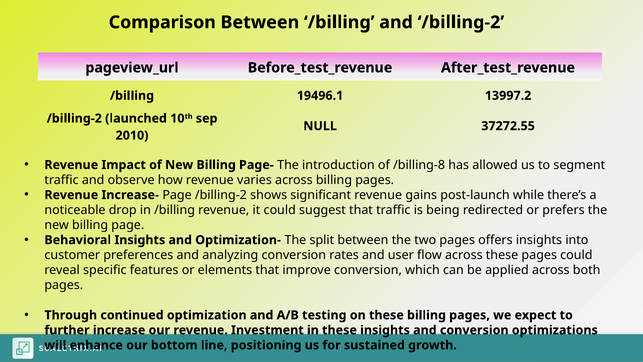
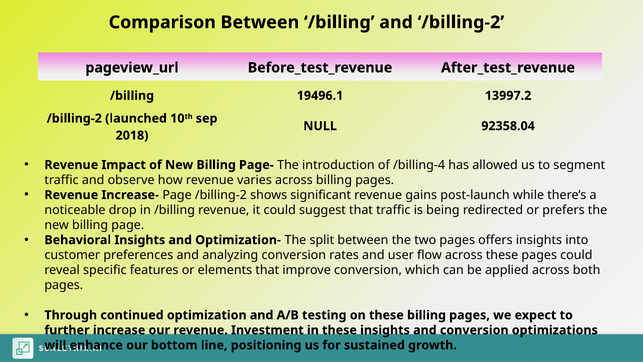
37272.55: 37272.55 -> 92358.04 (508, 126)
2010: 2010 -> 2018 (132, 135)
/billing-8: /billing-8 -> /billing-4 (419, 165)
